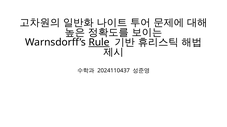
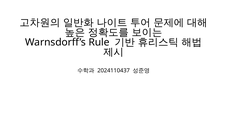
Rule underline: present -> none (99, 43)
